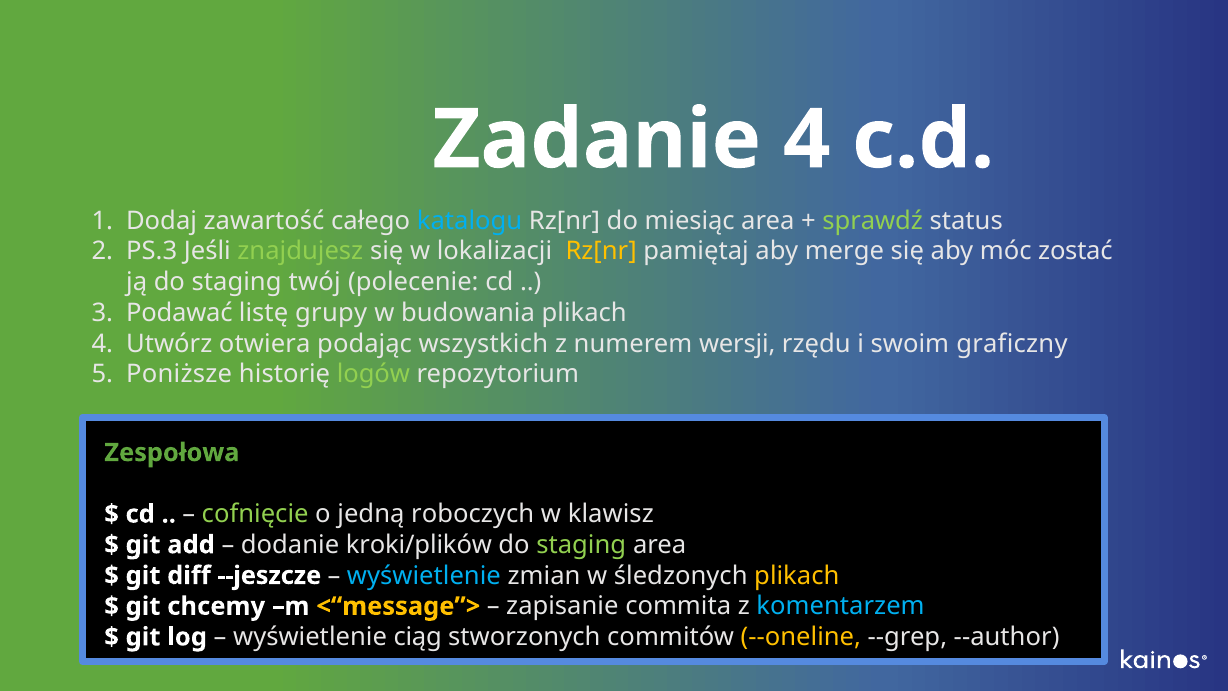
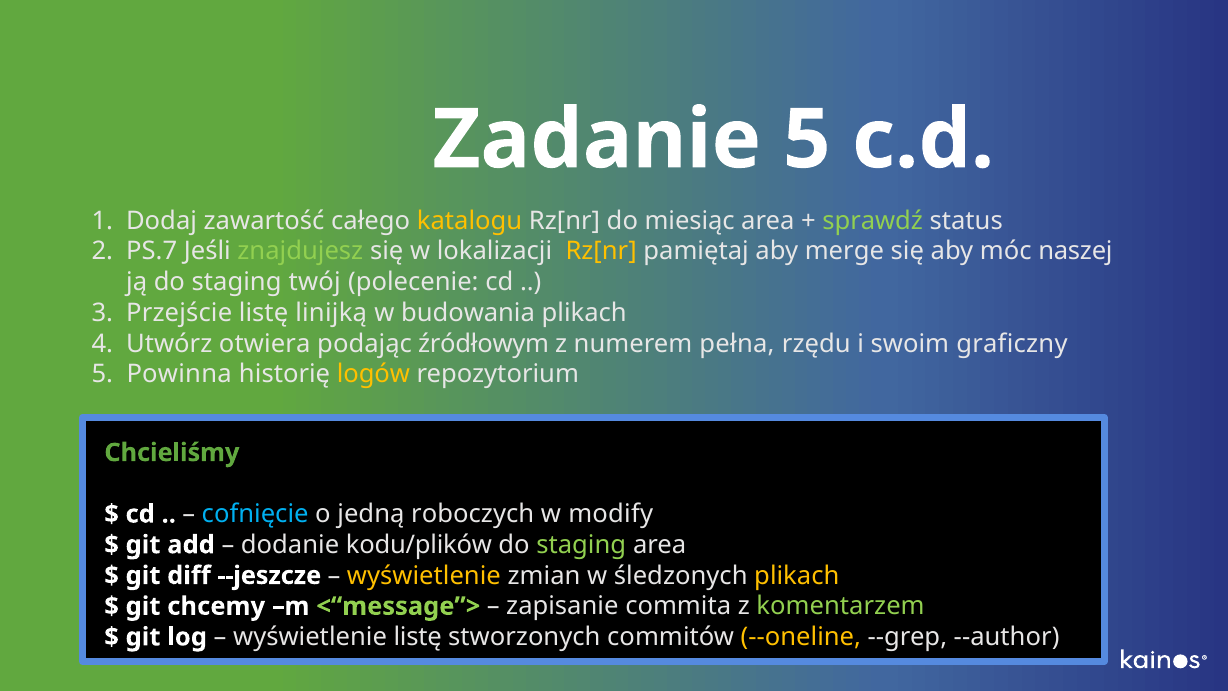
Zadanie 4: 4 -> 5 (807, 140)
katalogu colour: light blue -> yellow (470, 221)
PS.3: PS.3 -> PS.7 (152, 251)
zostać: zostać -> naszej (1075, 251)
Podawać: Podawać -> Przejście (179, 313)
grupy: grupy -> linijką (331, 313)
wszystkich: wszystkich -> źródłowym (484, 344)
wersji: wersji -> pełna (737, 344)
Poniższe: Poniższe -> Powinna (179, 374)
logów colour: light green -> yellow (373, 374)
Zespołowa: Zespołowa -> Chcieliśmy (172, 453)
cofnięcie colour: light green -> light blue (255, 514)
klawisz: klawisz -> modify (611, 514)
kroki/plików: kroki/plików -> kodu/plików (419, 545)
wyświetlenie colour: light blue -> yellow (424, 575)
<“message”> colour: yellow -> light green (398, 606)
komentarzem colour: light blue -> light green (841, 606)
wyświetlenie ciąg: ciąg -> listę (418, 637)
